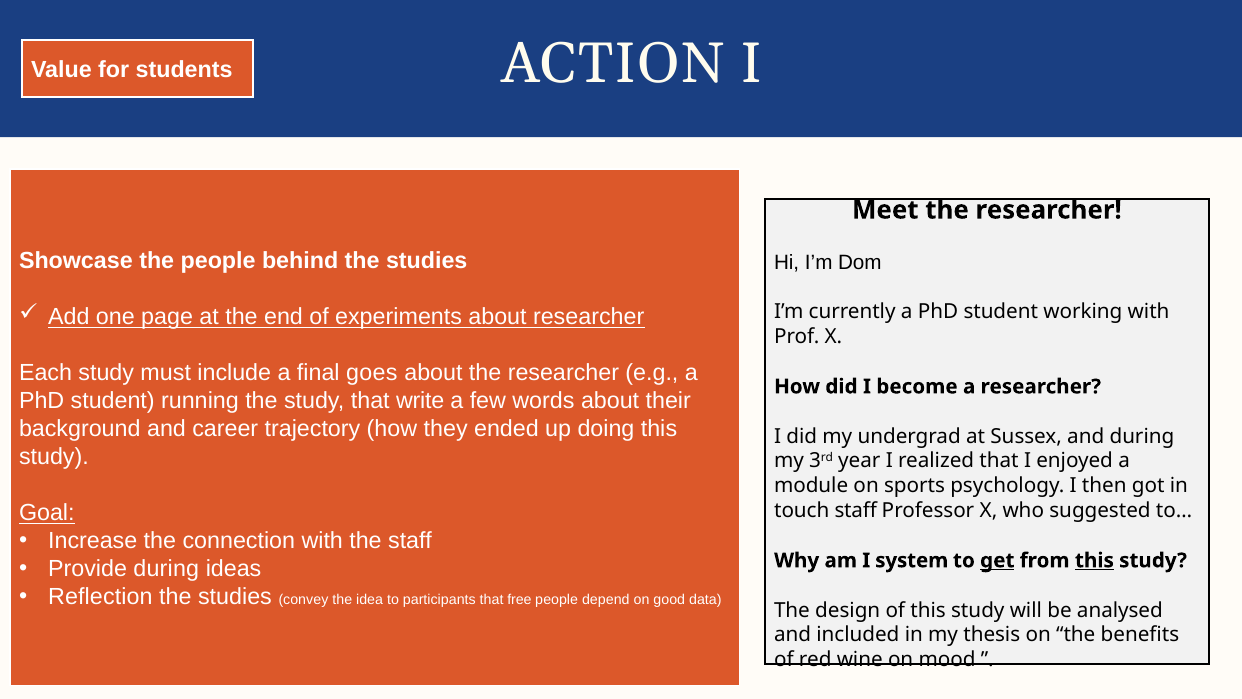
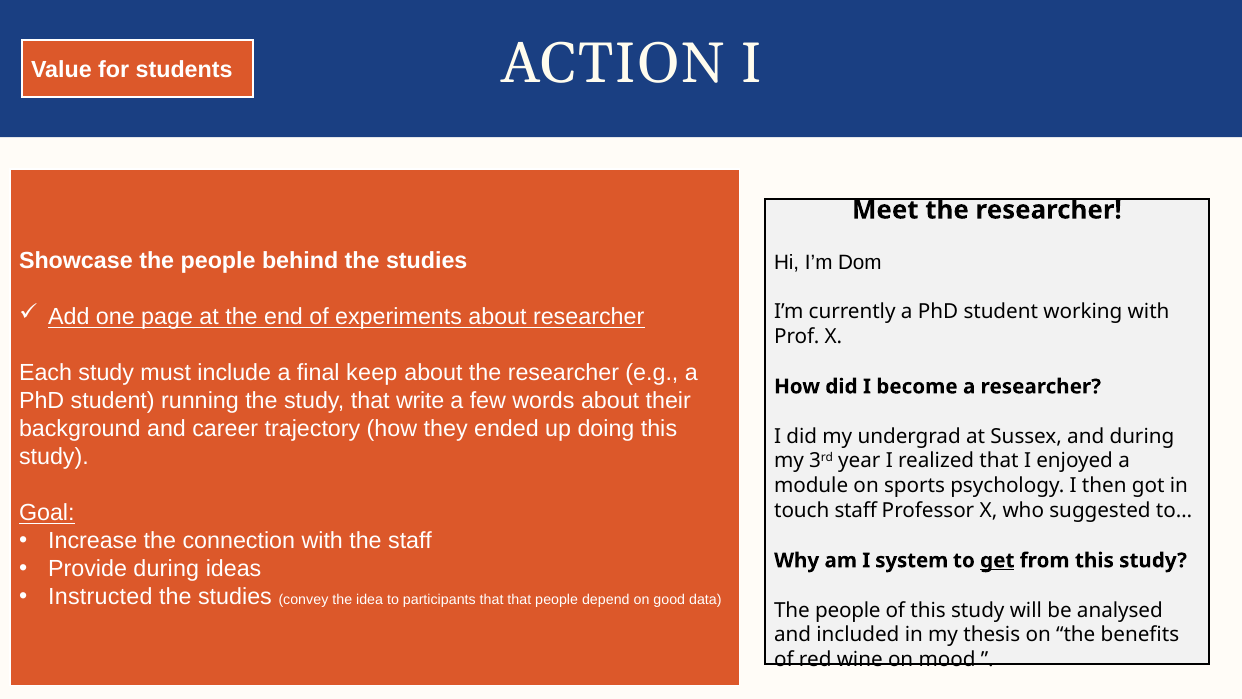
goes: goes -> keep (372, 373)
this underline: present -> none (1094, 560)
Reflection: Reflection -> Instructed (100, 597)
that free: free -> that (519, 599)
design: design -> people (848, 610)
